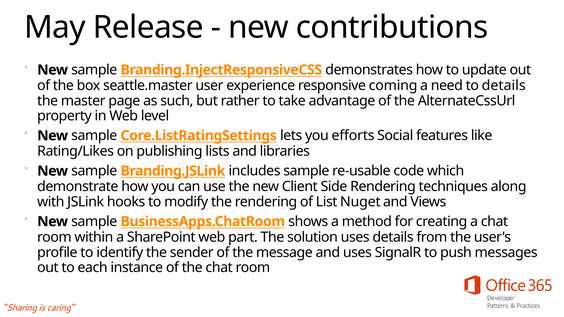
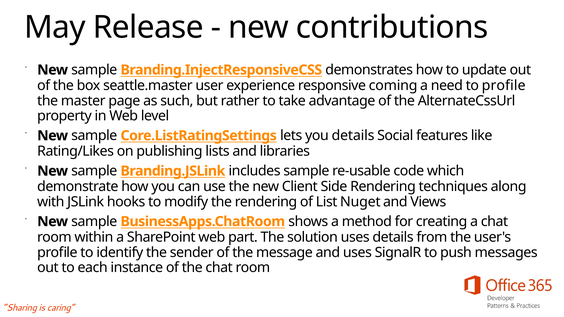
to details: details -> profile (504, 86)
you efforts: efforts -> details (353, 136)
